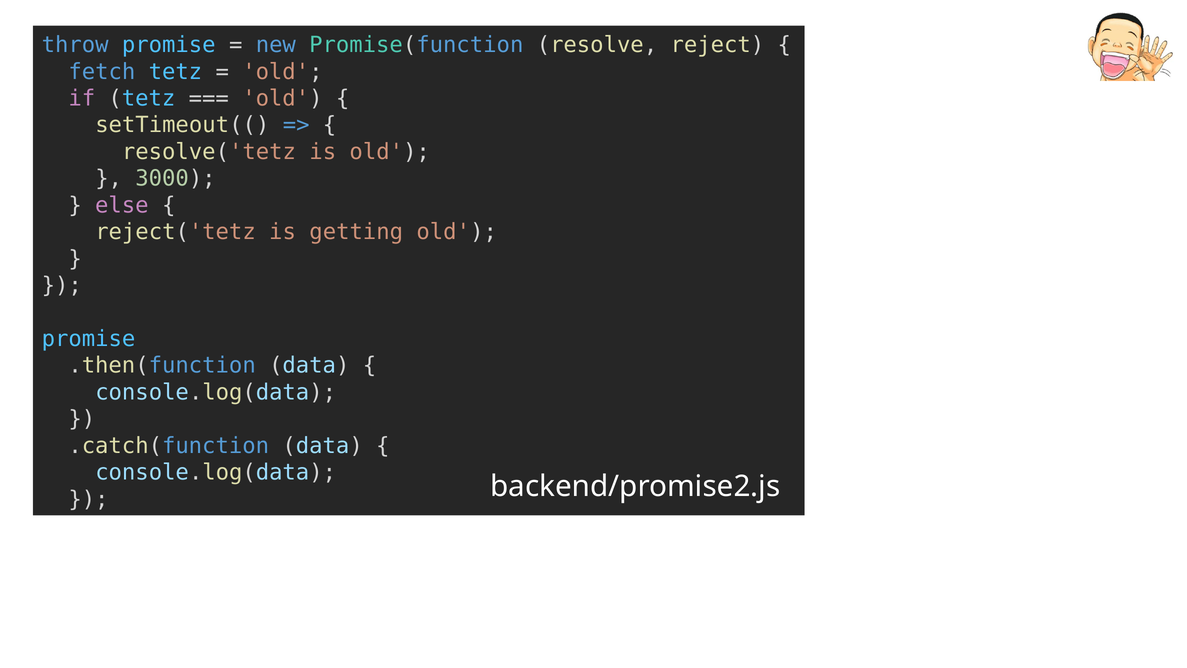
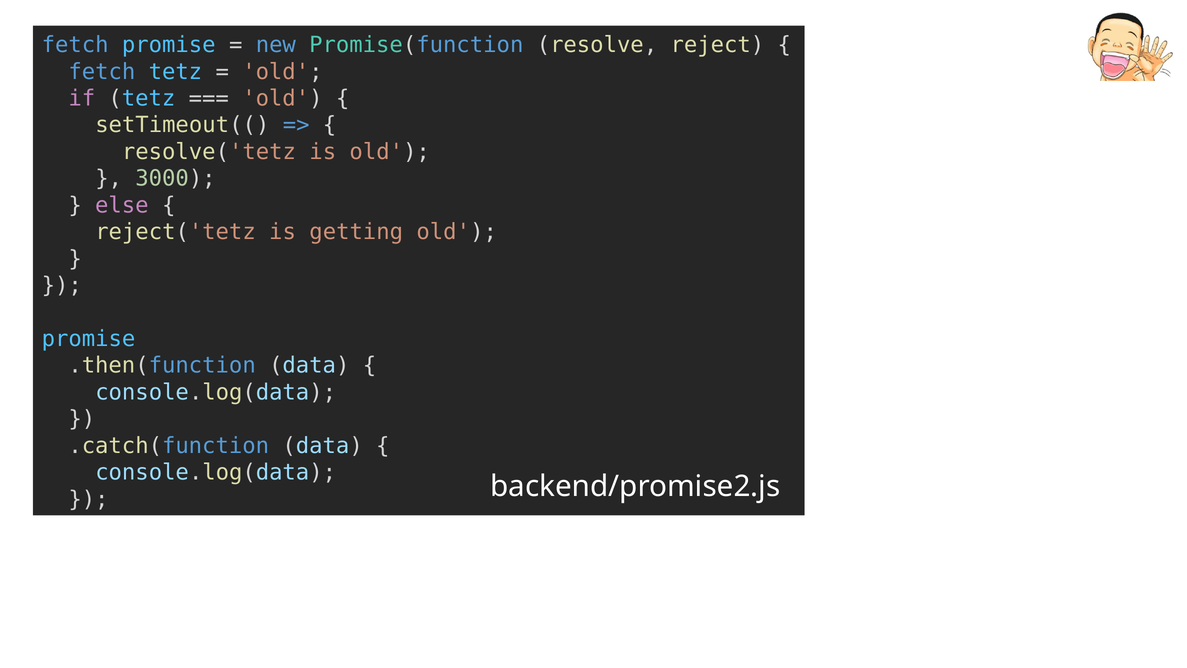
throw: throw -> fetch (75, 45)
